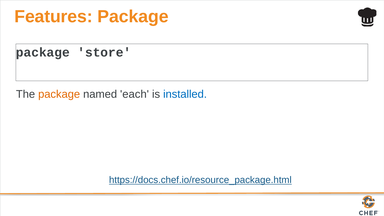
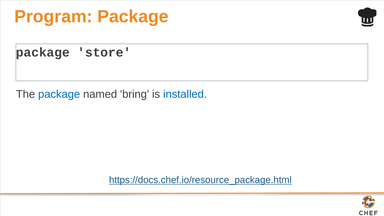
Features: Features -> Program (53, 17)
package colour: orange -> blue (59, 94)
each: each -> bring (135, 94)
